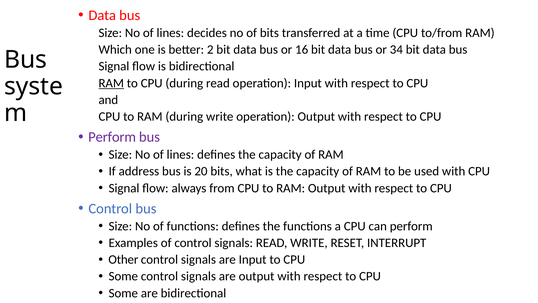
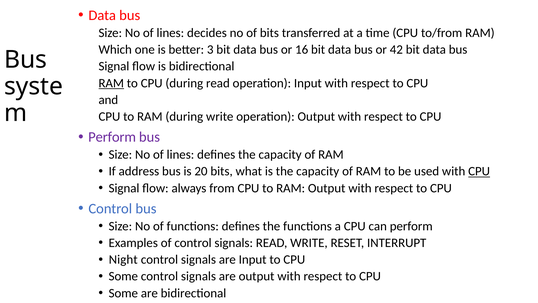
2: 2 -> 3 (210, 50)
34: 34 -> 42 (396, 50)
CPU underline: none -> present (479, 171)
Other: Other -> Night (123, 259)
